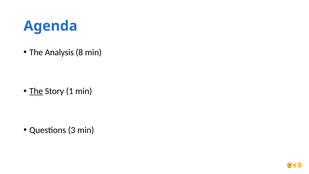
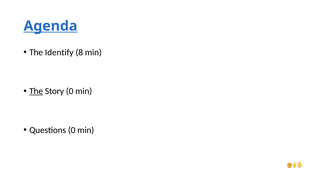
Agenda underline: none -> present (50, 26)
Analysis: Analysis -> Identify (59, 52)
Story 1: 1 -> 0 (70, 91)
Questions 3: 3 -> 0 (72, 130)
